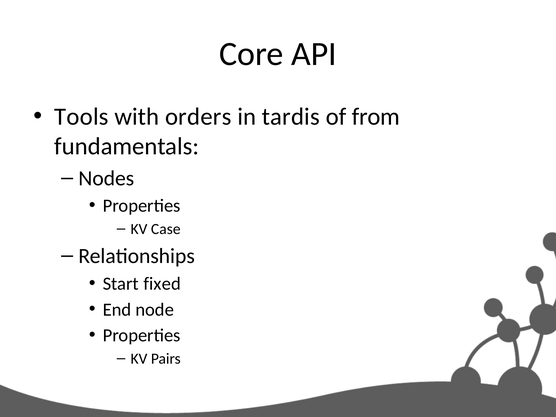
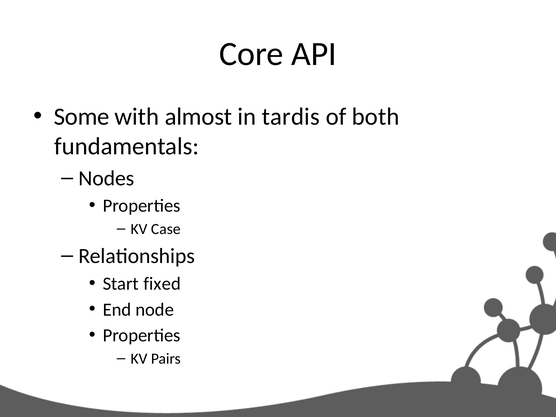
Tools: Tools -> Some (82, 117)
orders: orders -> almost (198, 117)
from: from -> both (376, 117)
